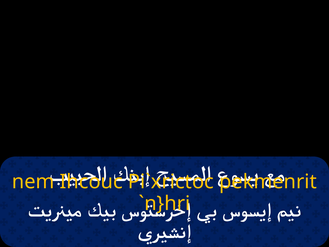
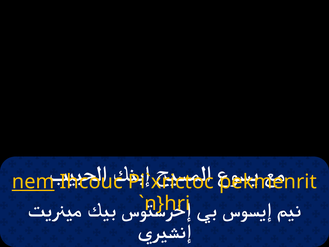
nem underline: none -> present (33, 182)
